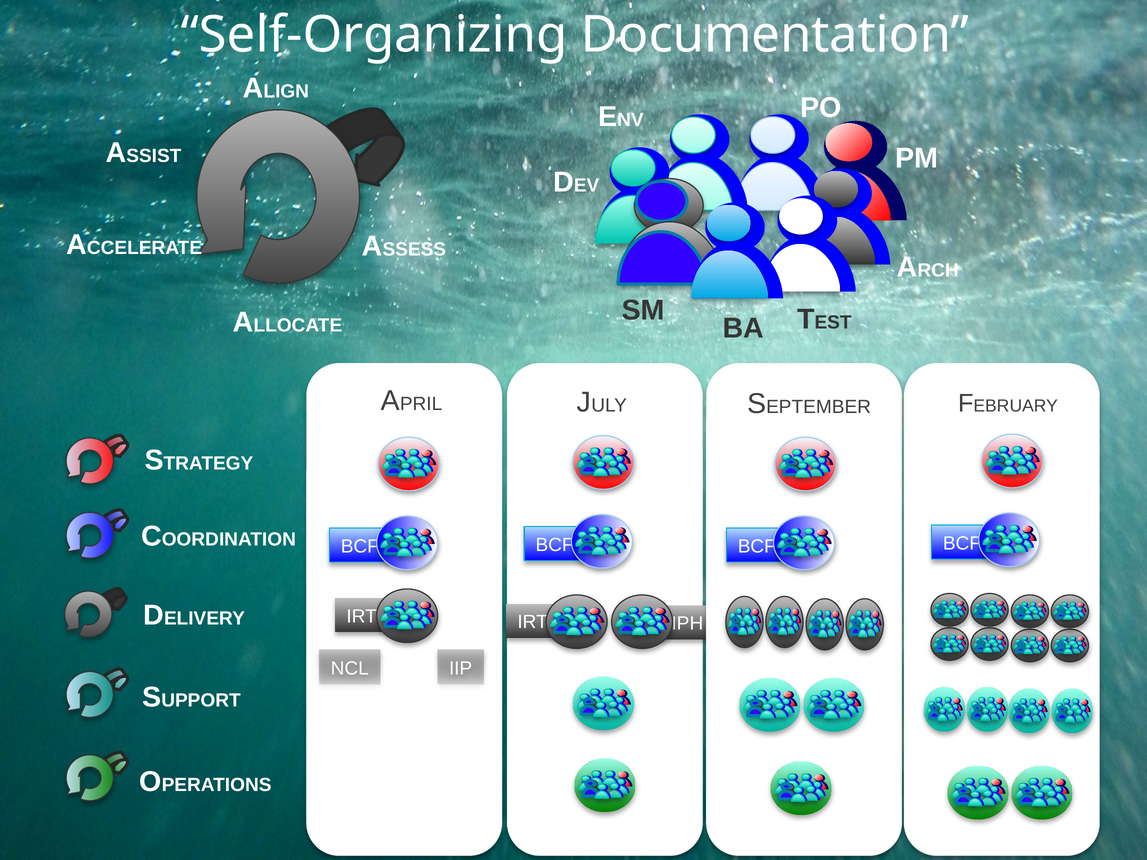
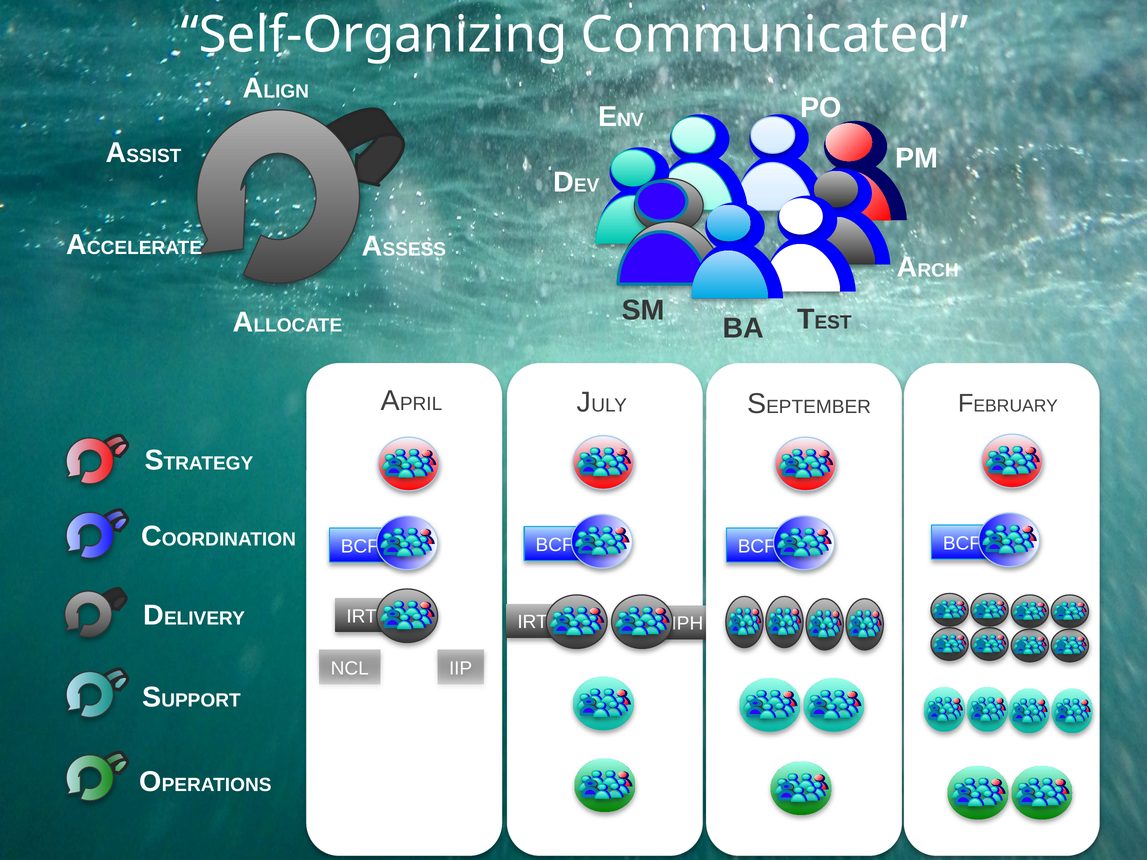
Documentation: Documentation -> Communicated (775, 35)
